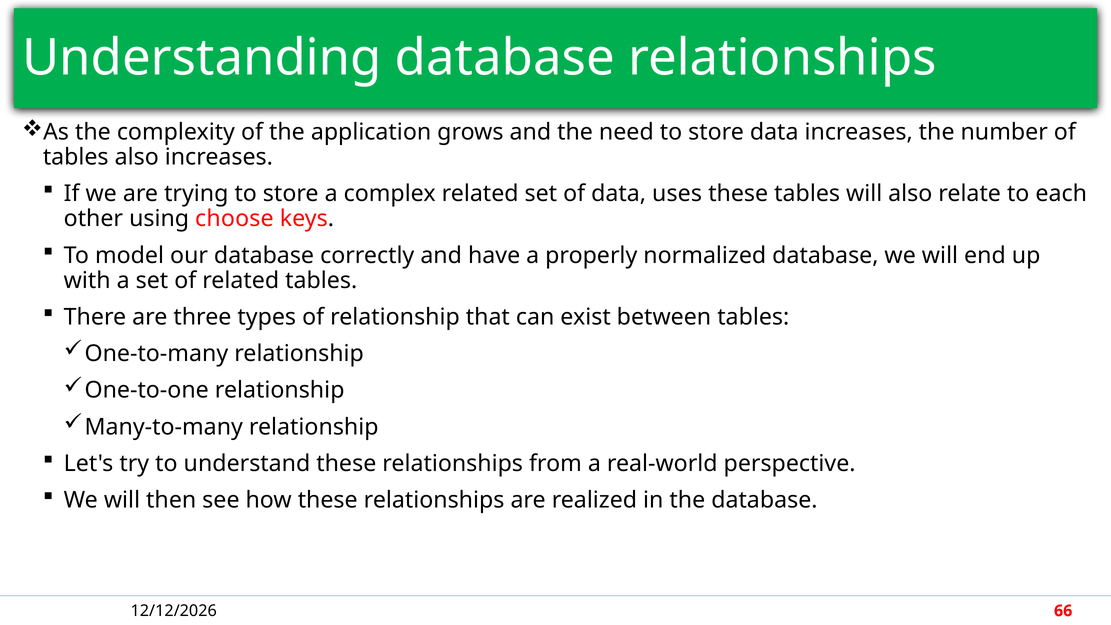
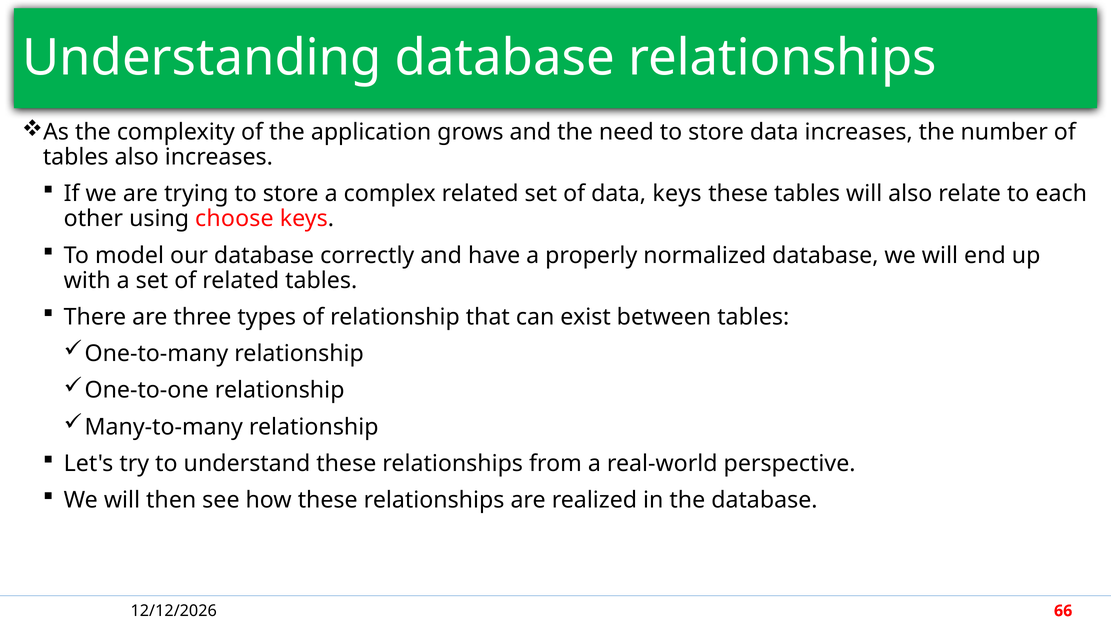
data uses: uses -> keys (677, 194)
